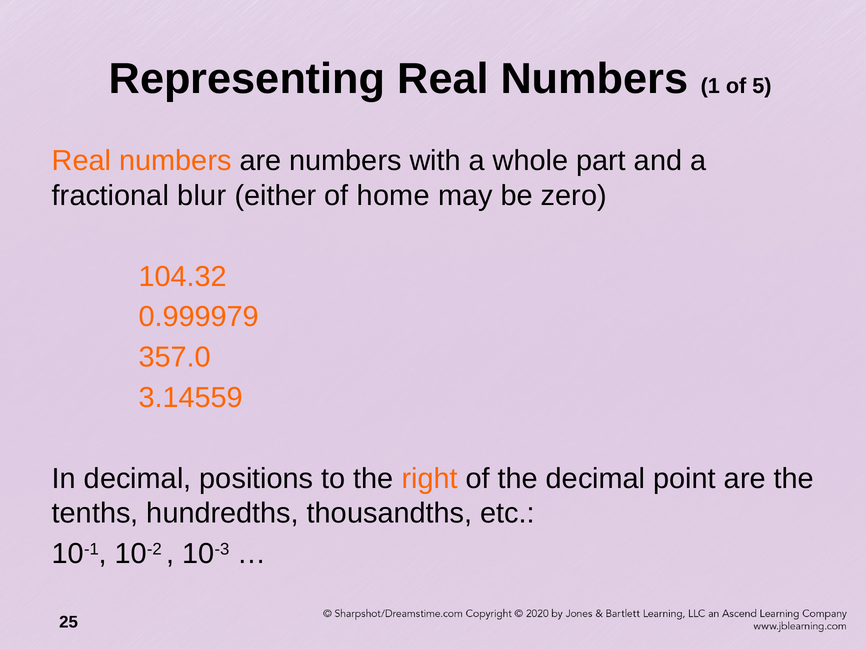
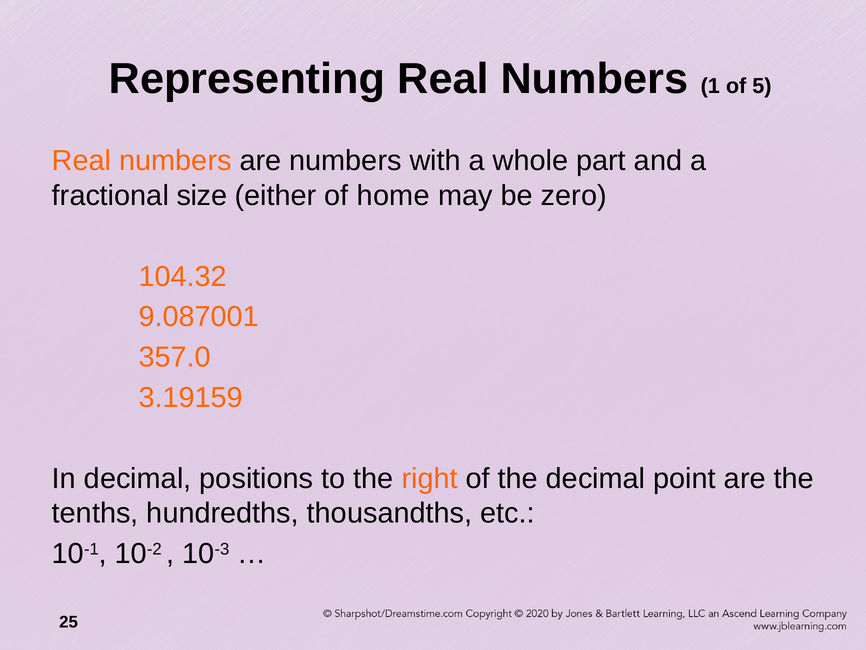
blur: blur -> size (202, 195)
0.999979: 0.999979 -> 9.087001 (199, 317)
3.14559: 3.14559 -> 3.19159 (191, 397)
